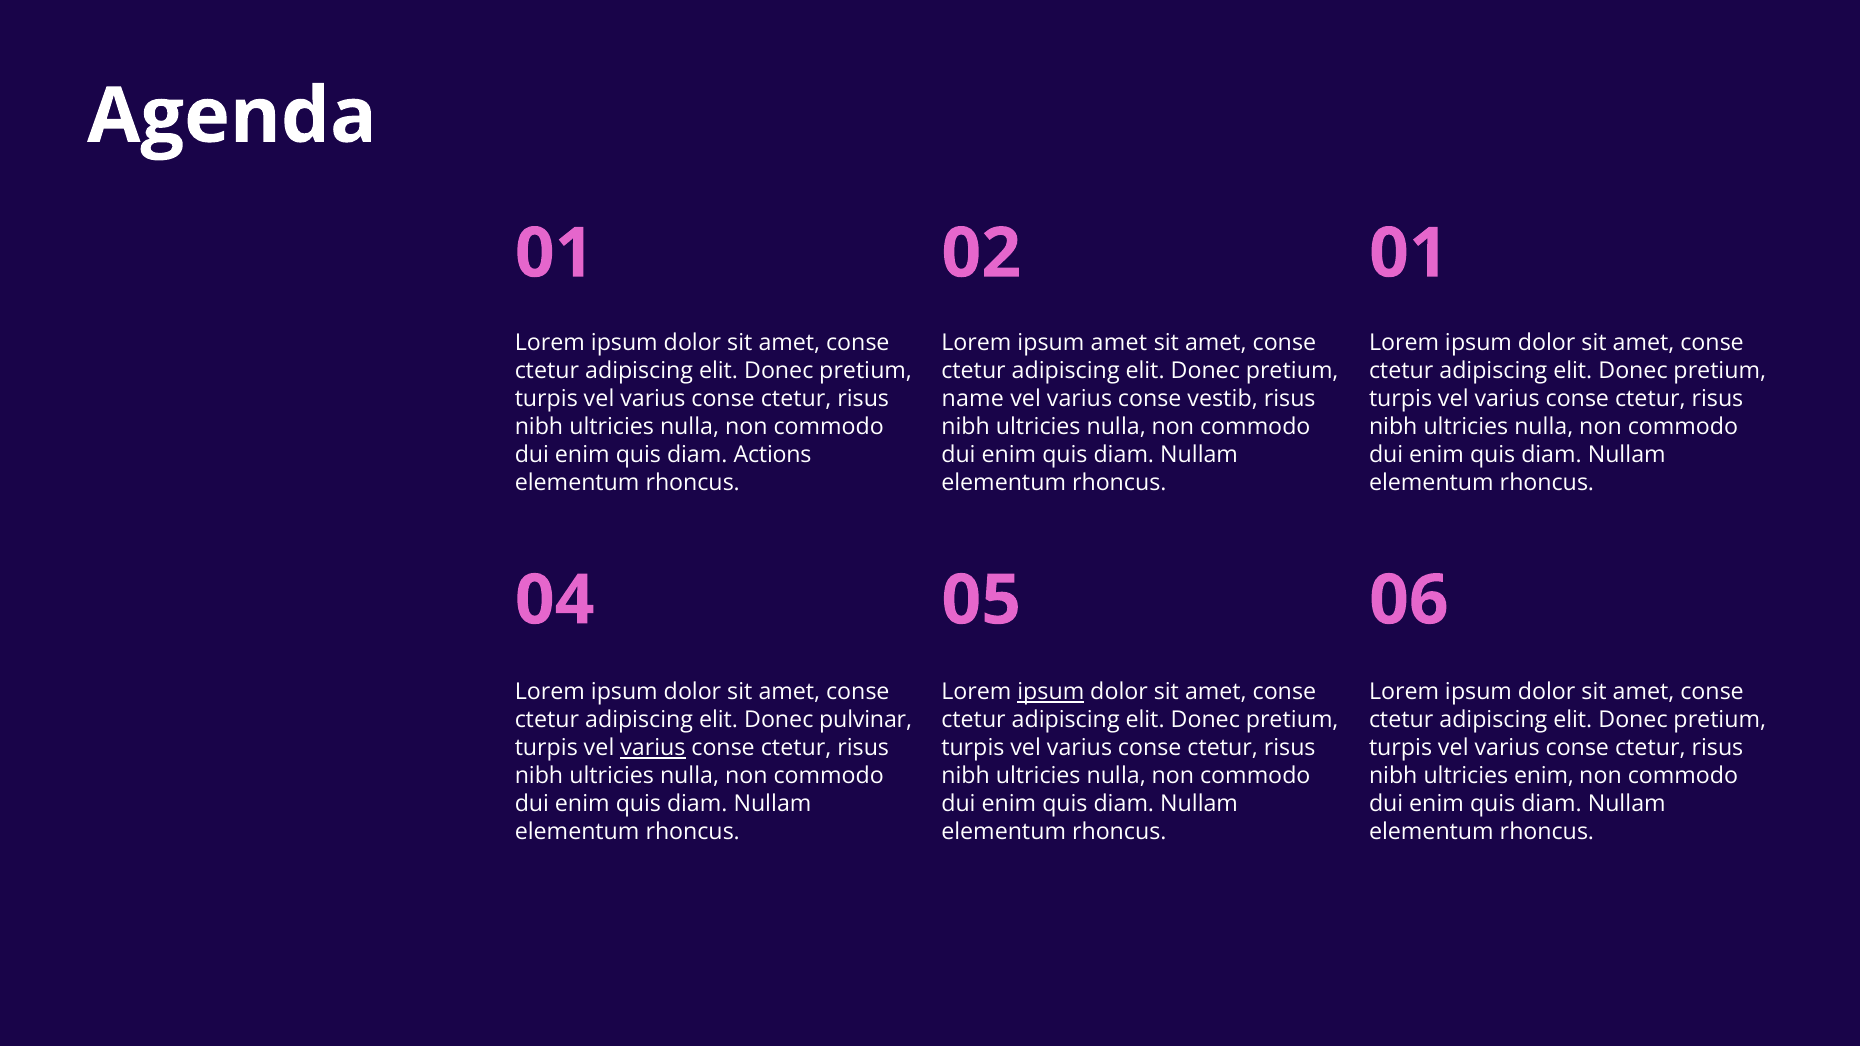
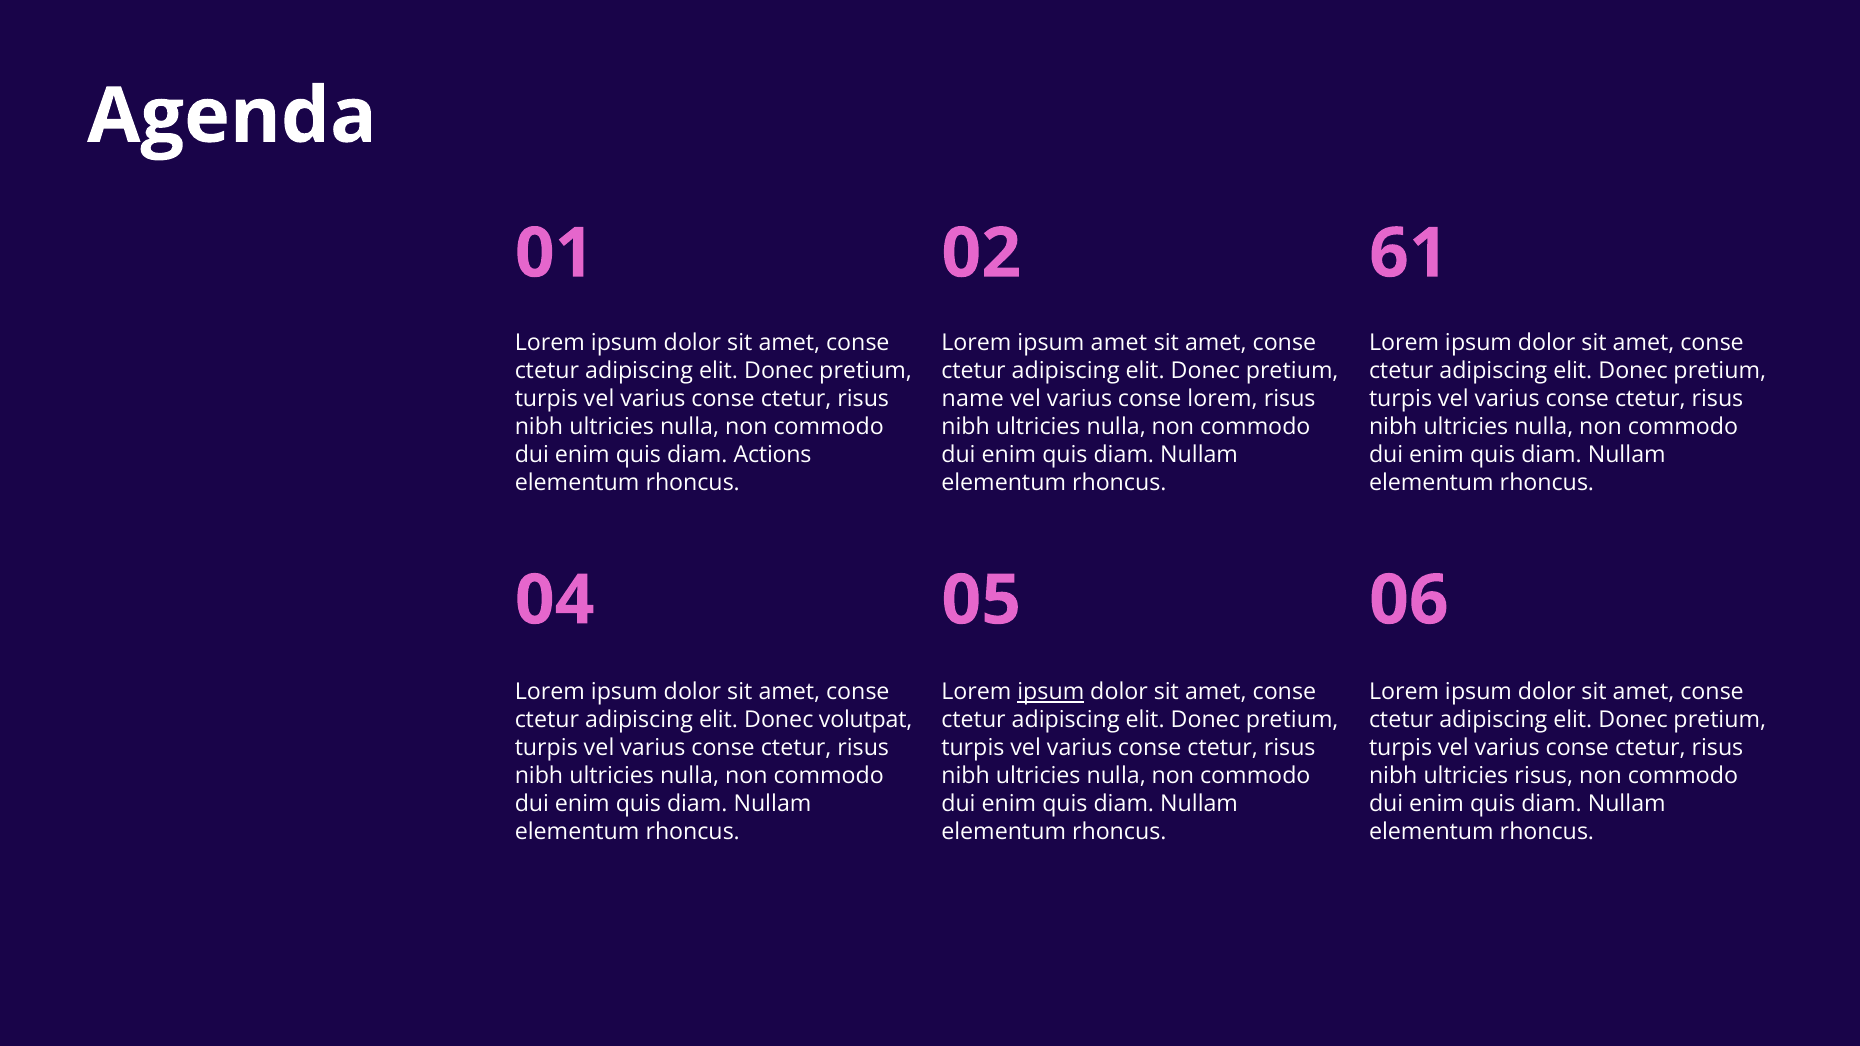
02 01: 01 -> 61 (1409, 254)
conse vestib: vestib -> lorem (1223, 399)
pulvinar: pulvinar -> volutpat (866, 720)
varius underline: present -> none (653, 748)
ultricies enim: enim -> risus (1544, 776)
